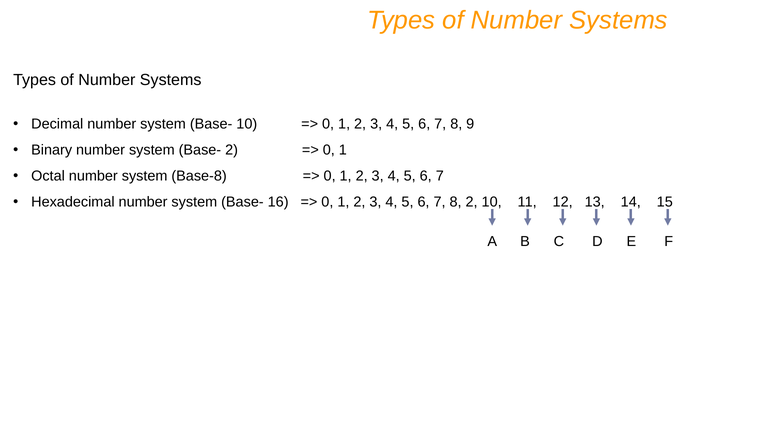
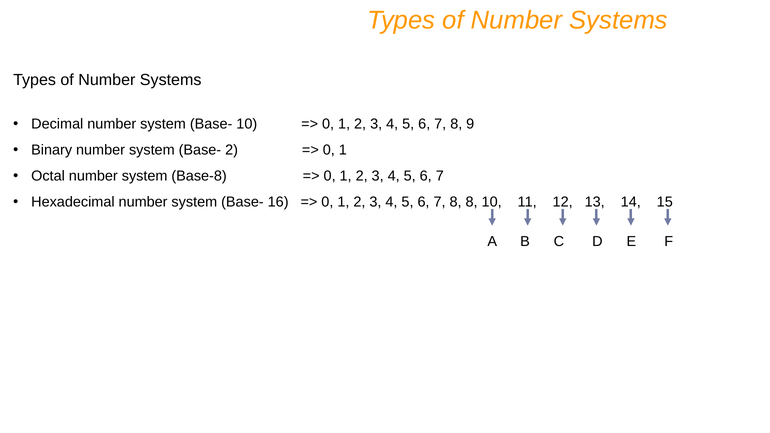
8 2: 2 -> 8 (472, 202)
